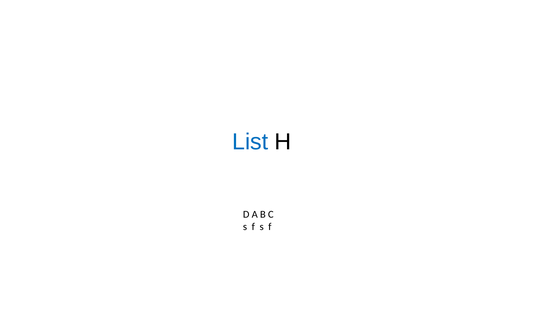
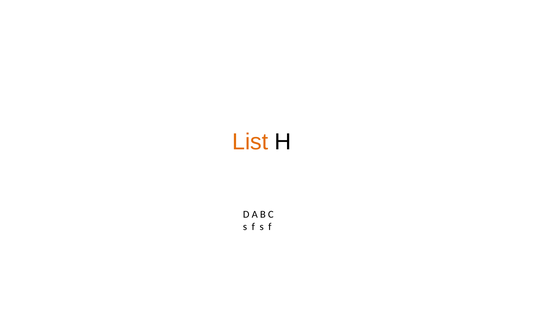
List colour: blue -> orange (250, 142)
